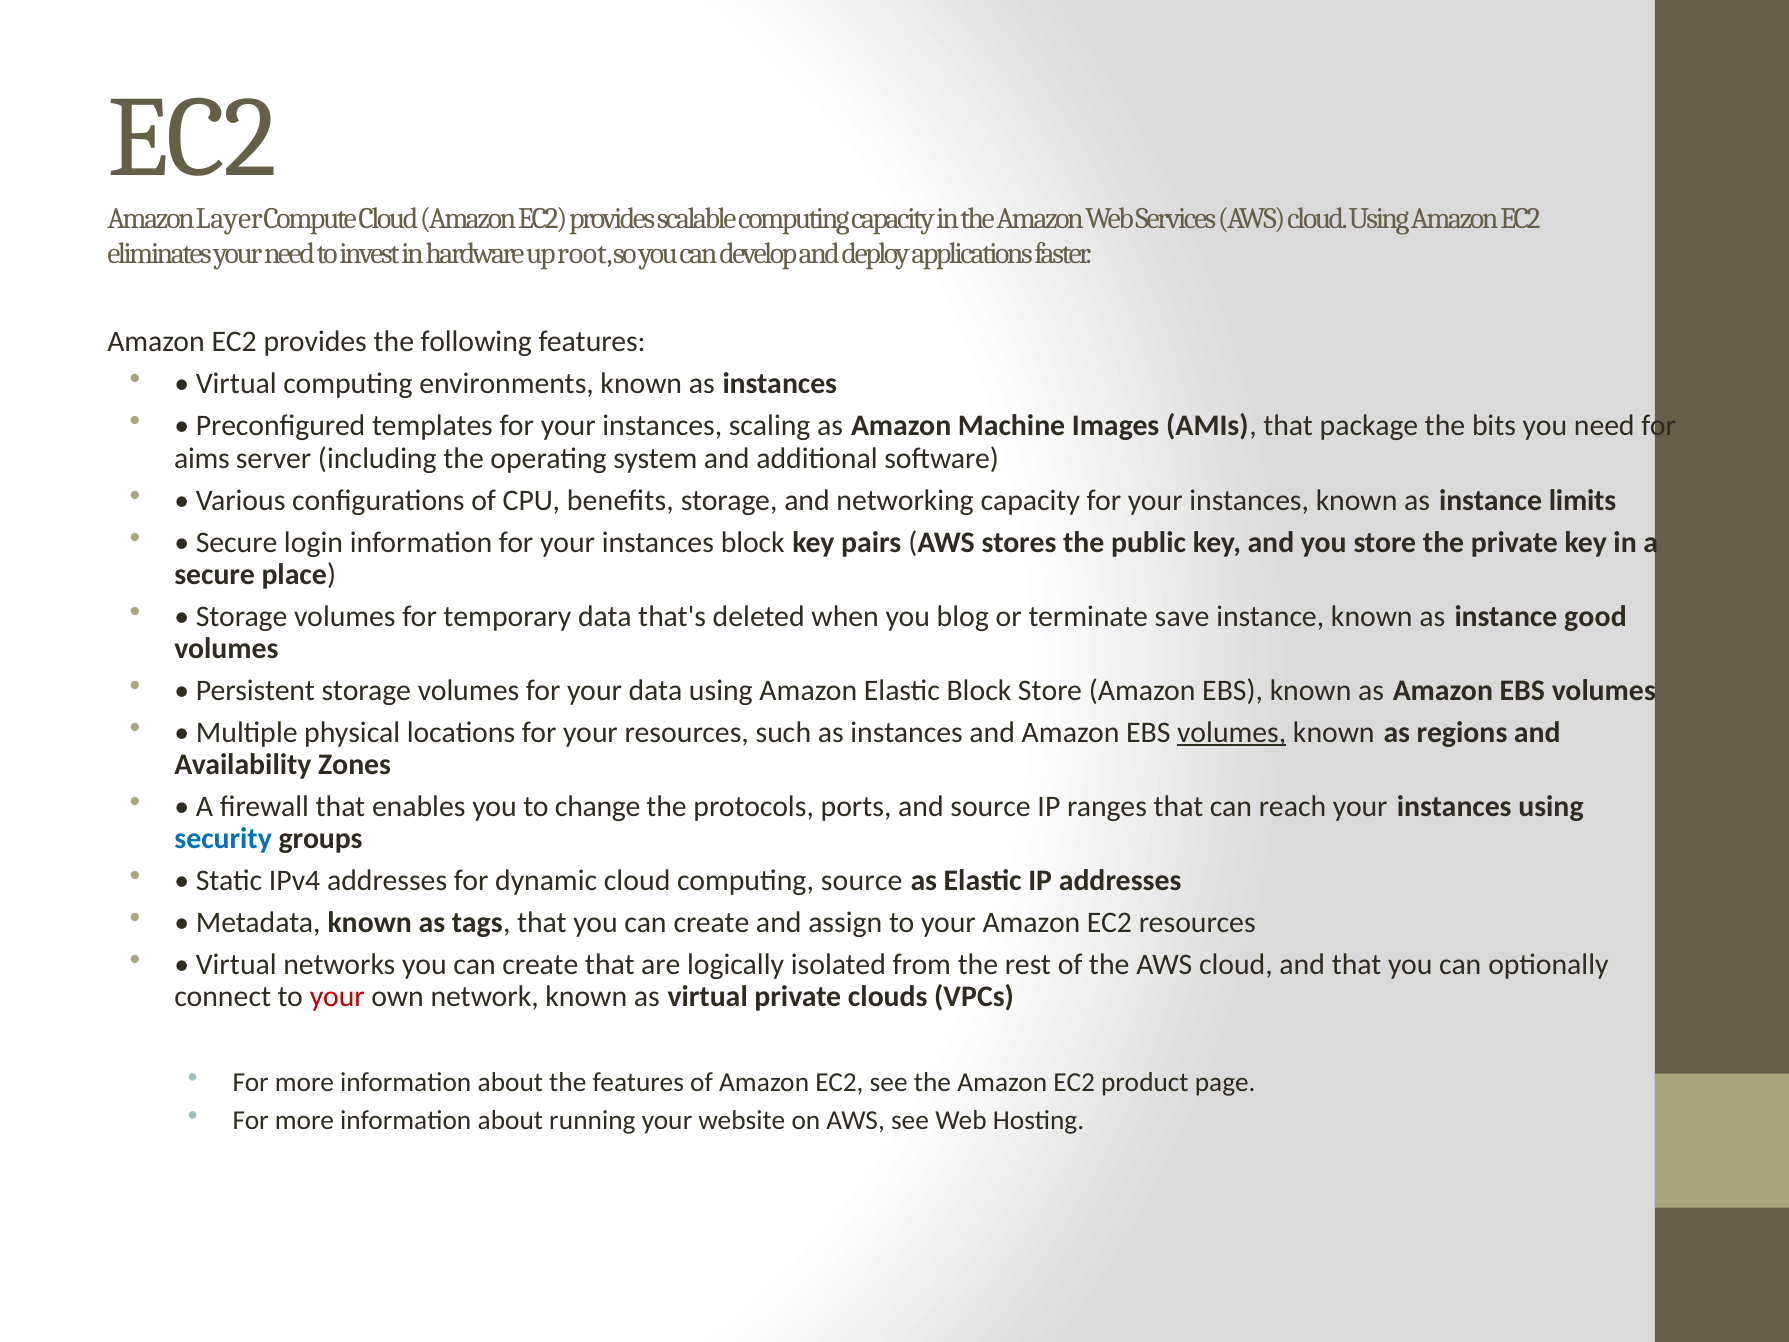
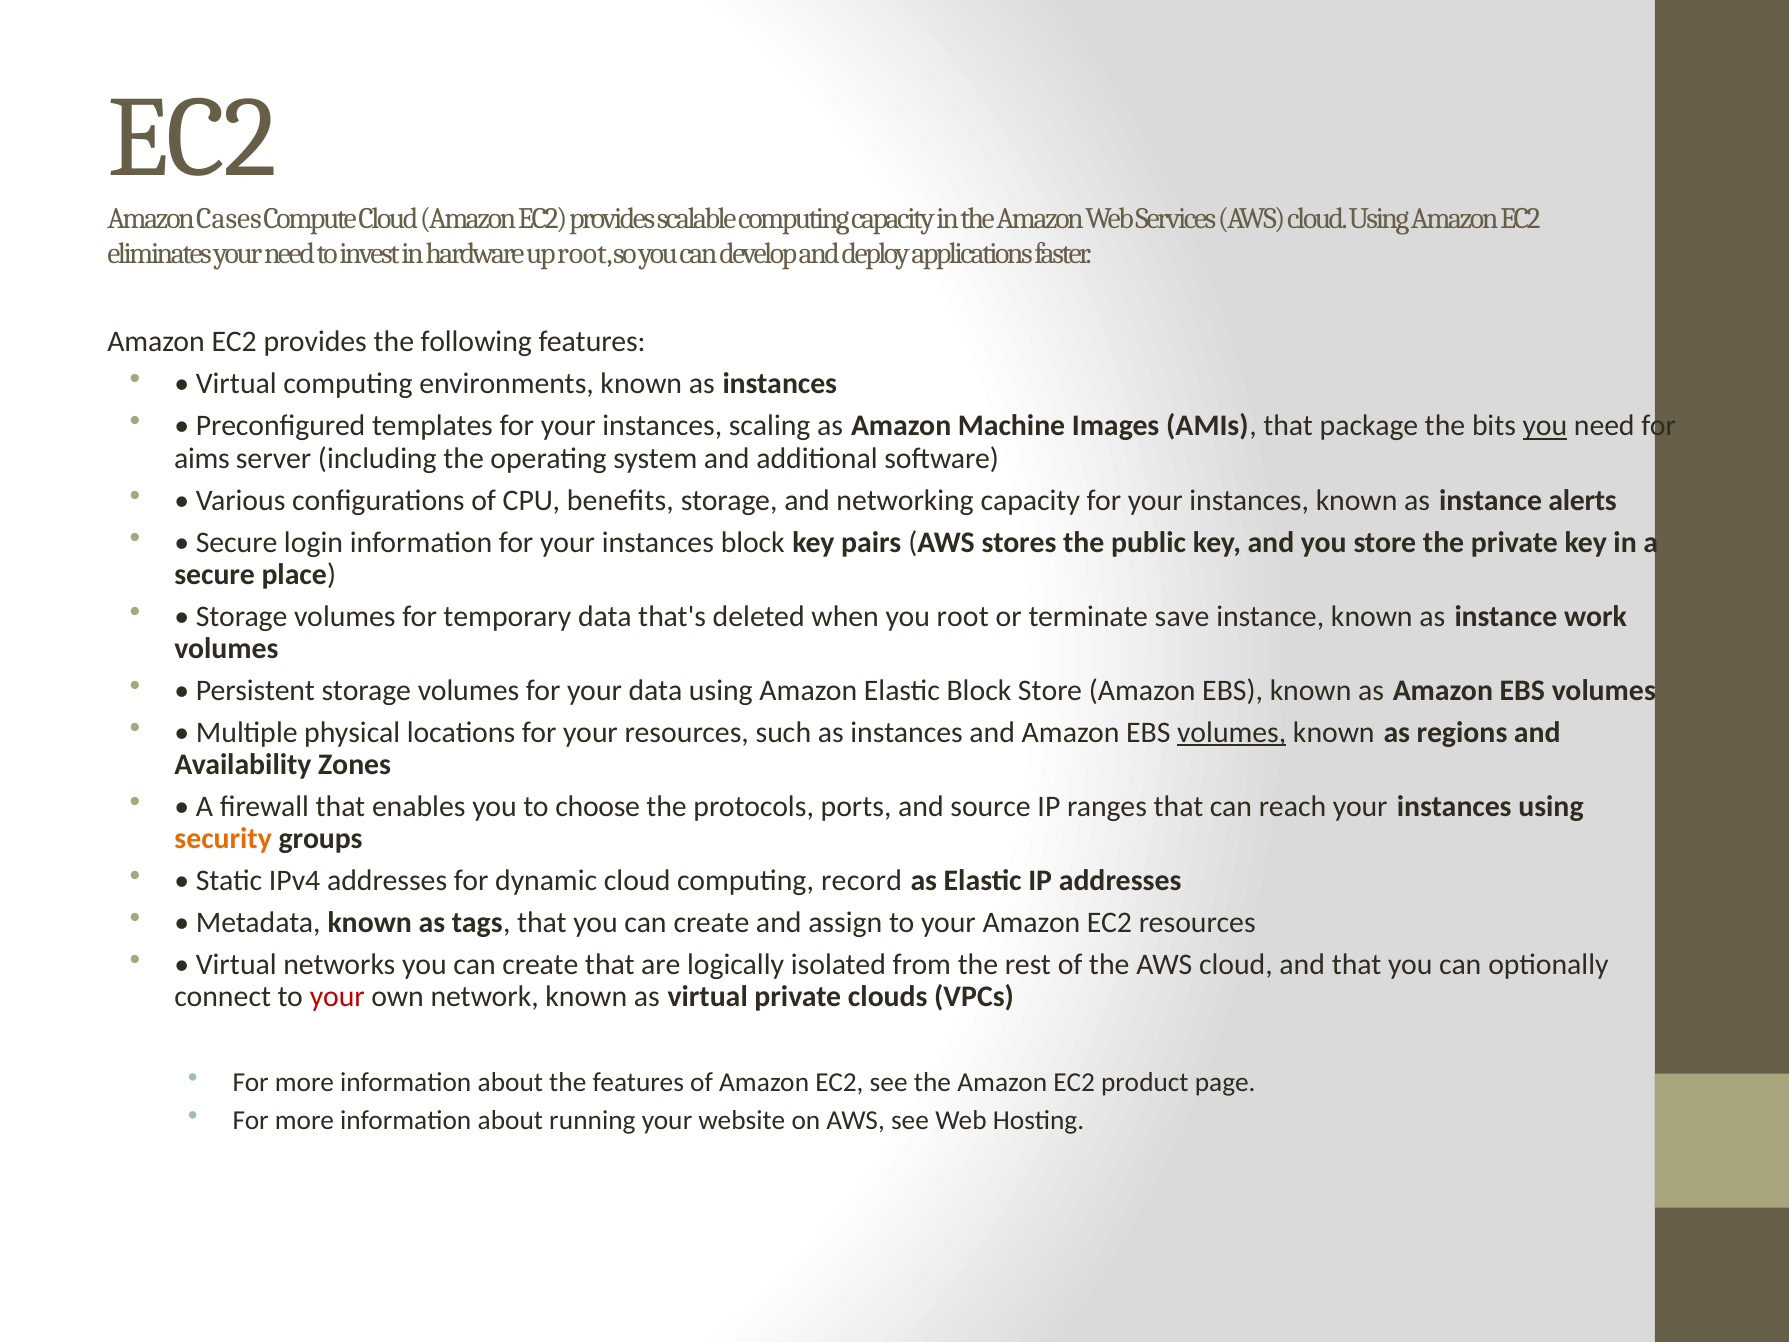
Layer: Layer -> Cases (229, 218)
you underline: none -> present (1545, 426)
limits: limits -> alerts (1583, 500)
you blog: blog -> root (963, 616)
good: good -> work (1596, 616)
change: change -> choose (598, 807)
security colour: blue -> orange (223, 839)
computing source: source -> record (862, 881)
